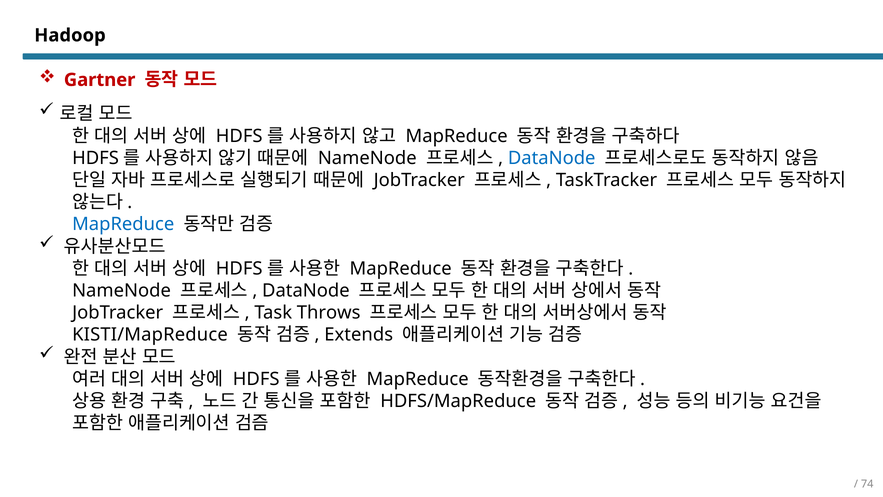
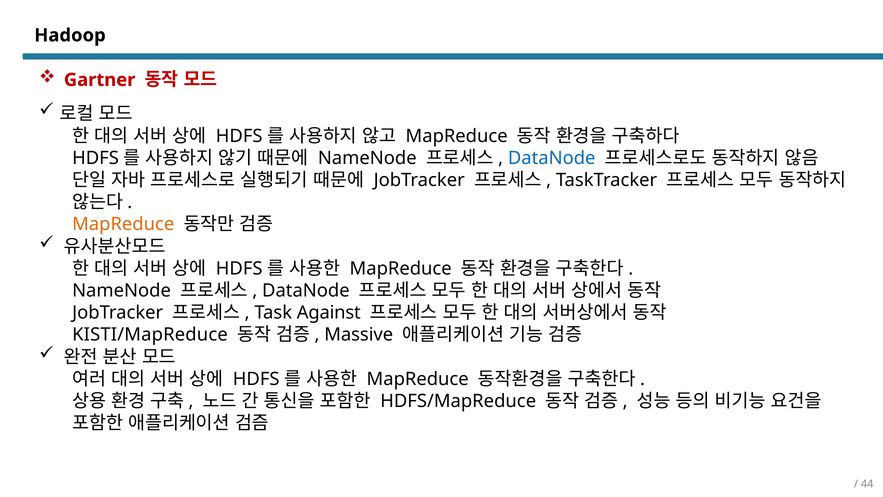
MapReduce colour: blue -> orange (123, 224)
Throws: Throws -> Against (329, 313)
Extends: Extends -> Massive (359, 335)
74: 74 -> 44 (867, 484)
